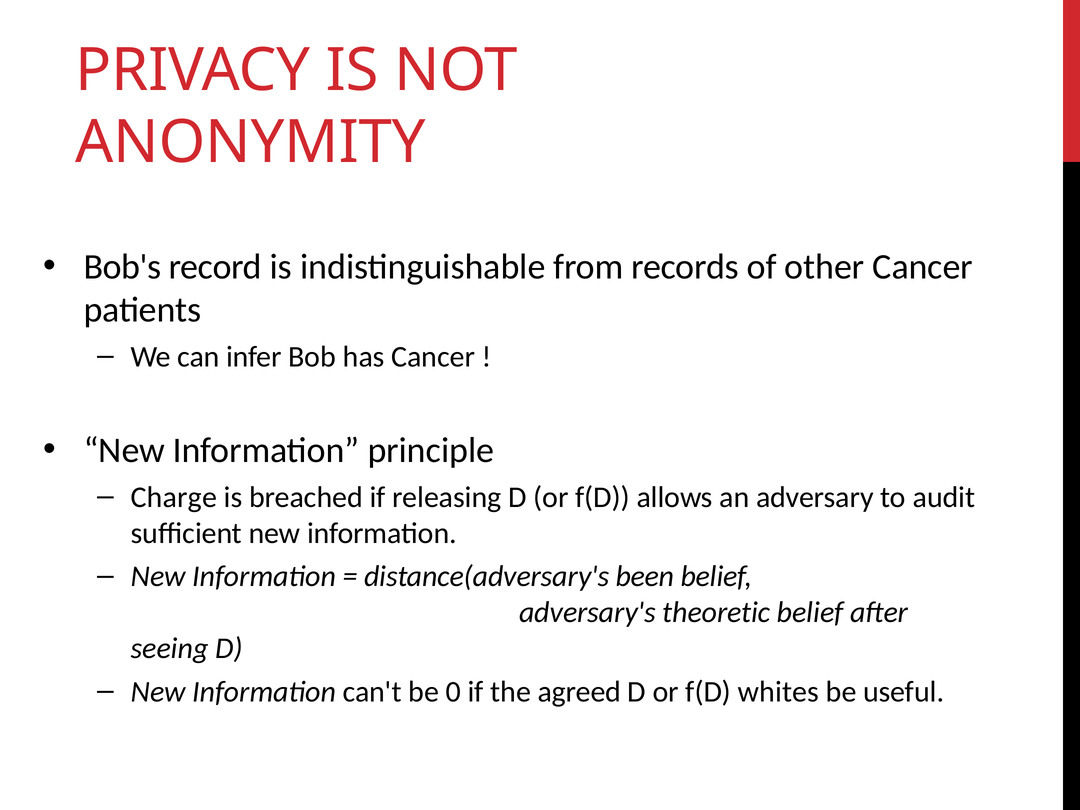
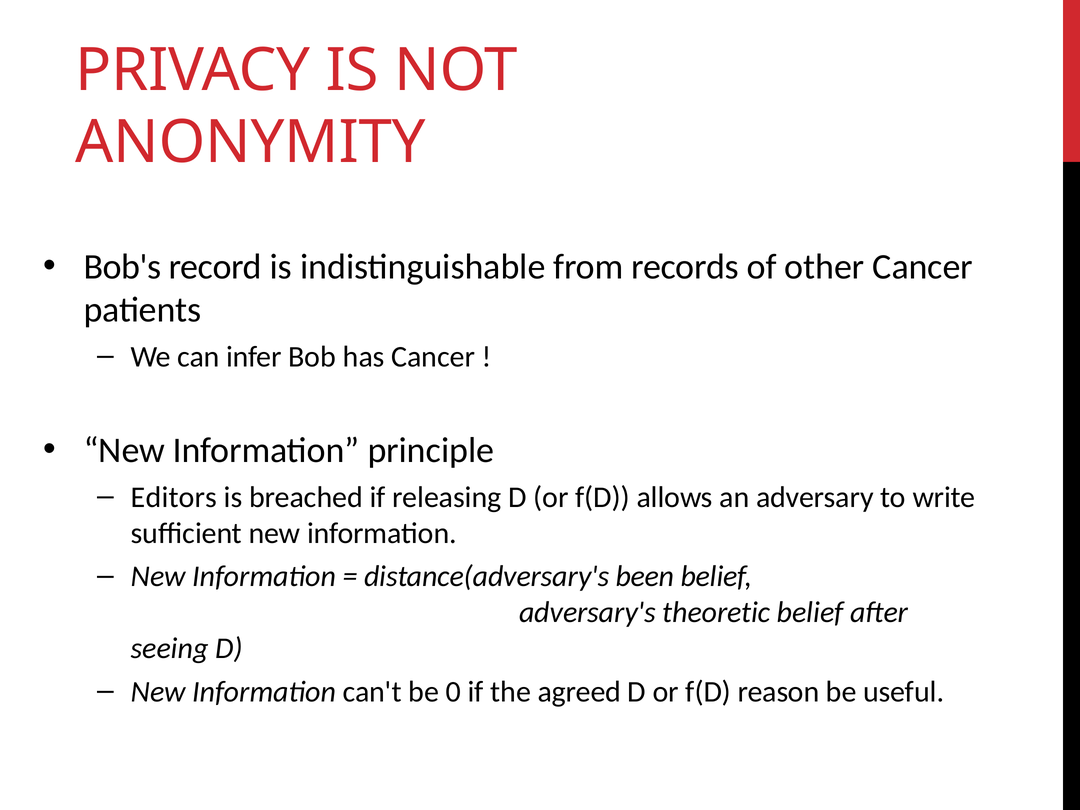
Charge: Charge -> Editors (174, 497)
audit: audit -> write (944, 497)
whites: whites -> reason (778, 692)
